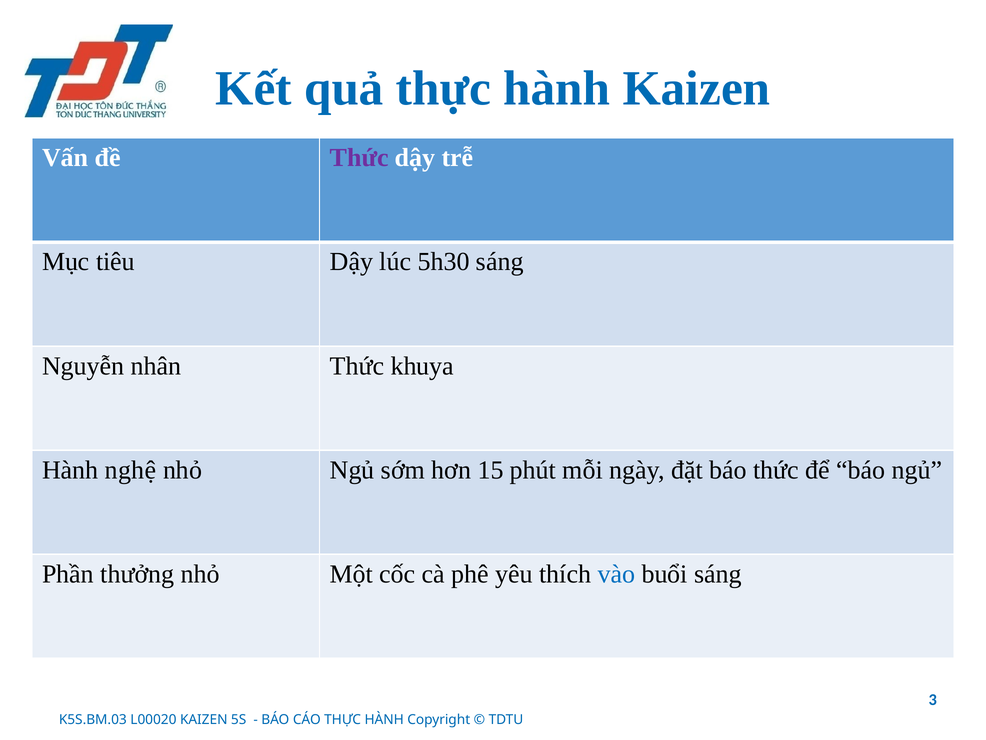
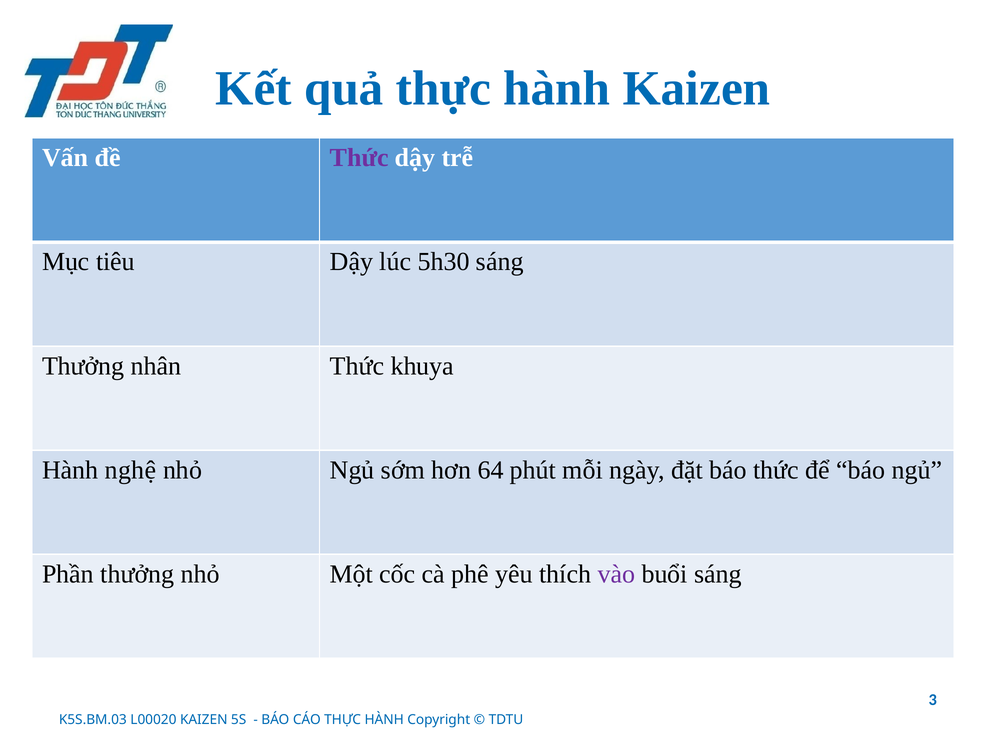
Nguyễn: Nguyễn -> Thưởng (83, 366)
15: 15 -> 64 (491, 470)
vào colour: blue -> purple (616, 574)
